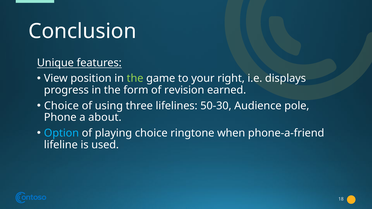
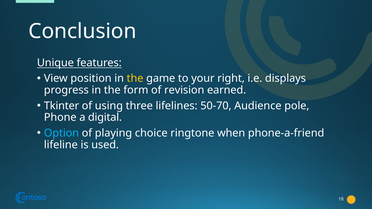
the colour: light green -> yellow (135, 78)
Choice: Choice -> Tkinter (62, 106)
50-30: 50-30 -> 50-70 (216, 106)
about: about -> digital (105, 118)
